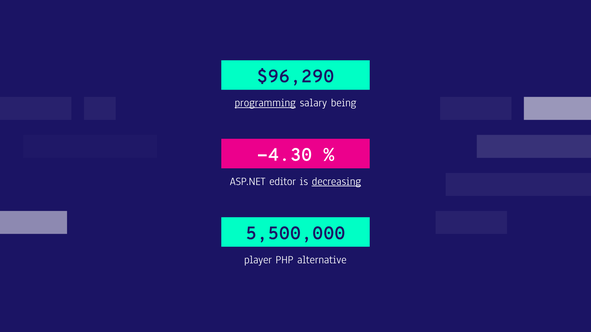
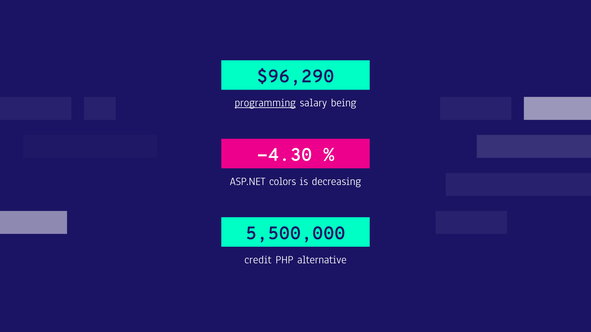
editor: editor -> colors (283, 181)
decreasing underline: present -> none (336, 181)
player: player -> credit (258, 260)
